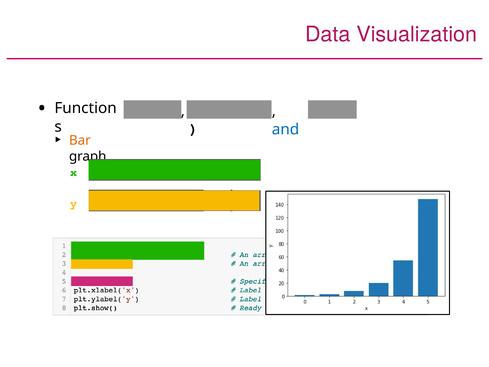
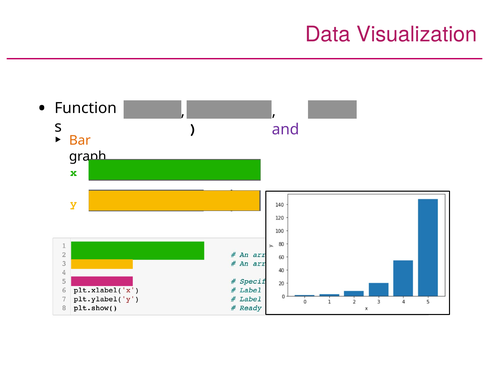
and colour: blue -> purple (286, 129)
